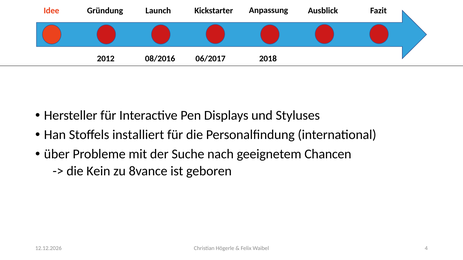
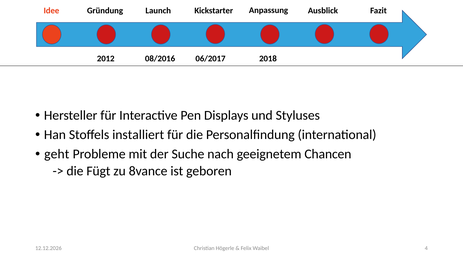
über: über -> geht (57, 154)
Kein: Kein -> Fügt (98, 171)
